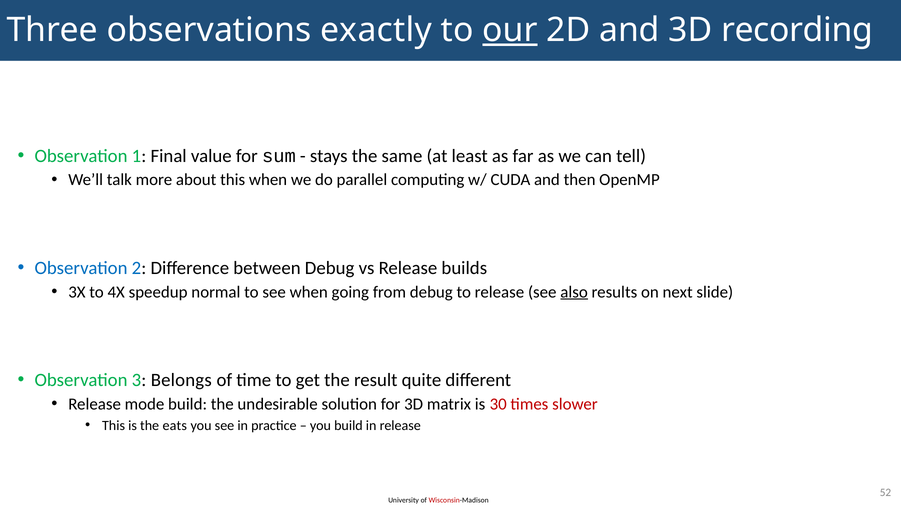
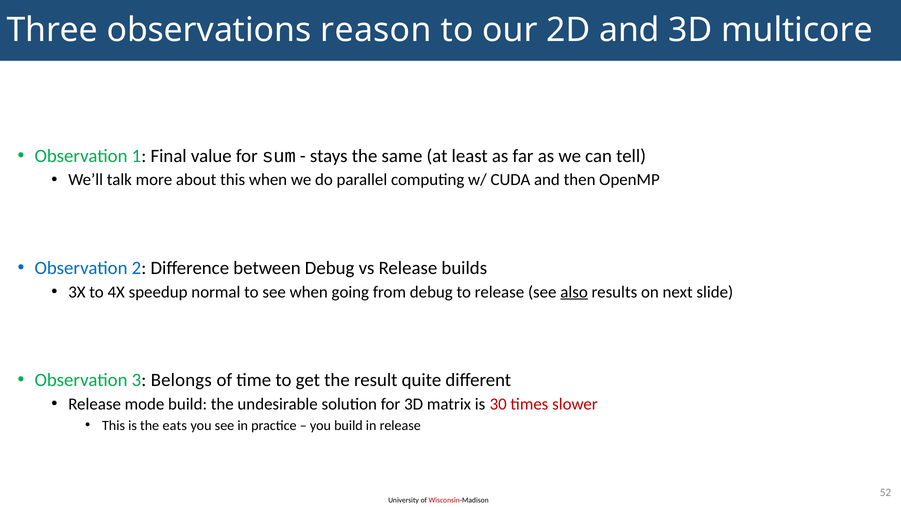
exactly: exactly -> reason (376, 30)
our underline: present -> none (510, 30)
recording: recording -> multicore (797, 30)
